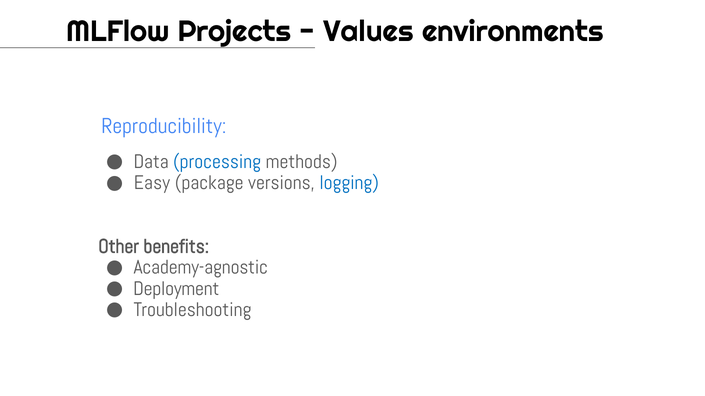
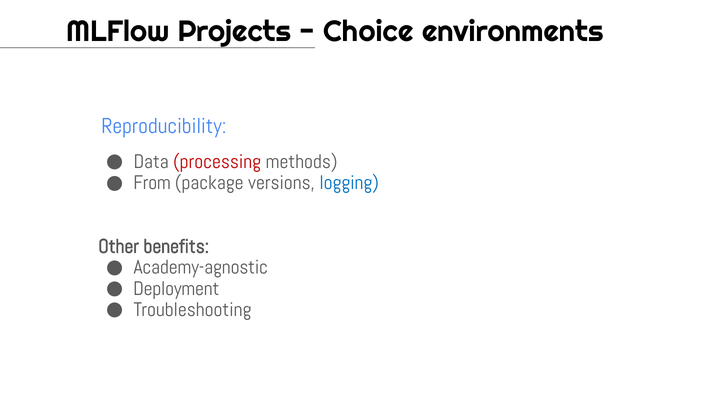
Values: Values -> Choice (368, 31)
processing colour: blue -> red (217, 162)
Easy: Easy -> From (152, 183)
